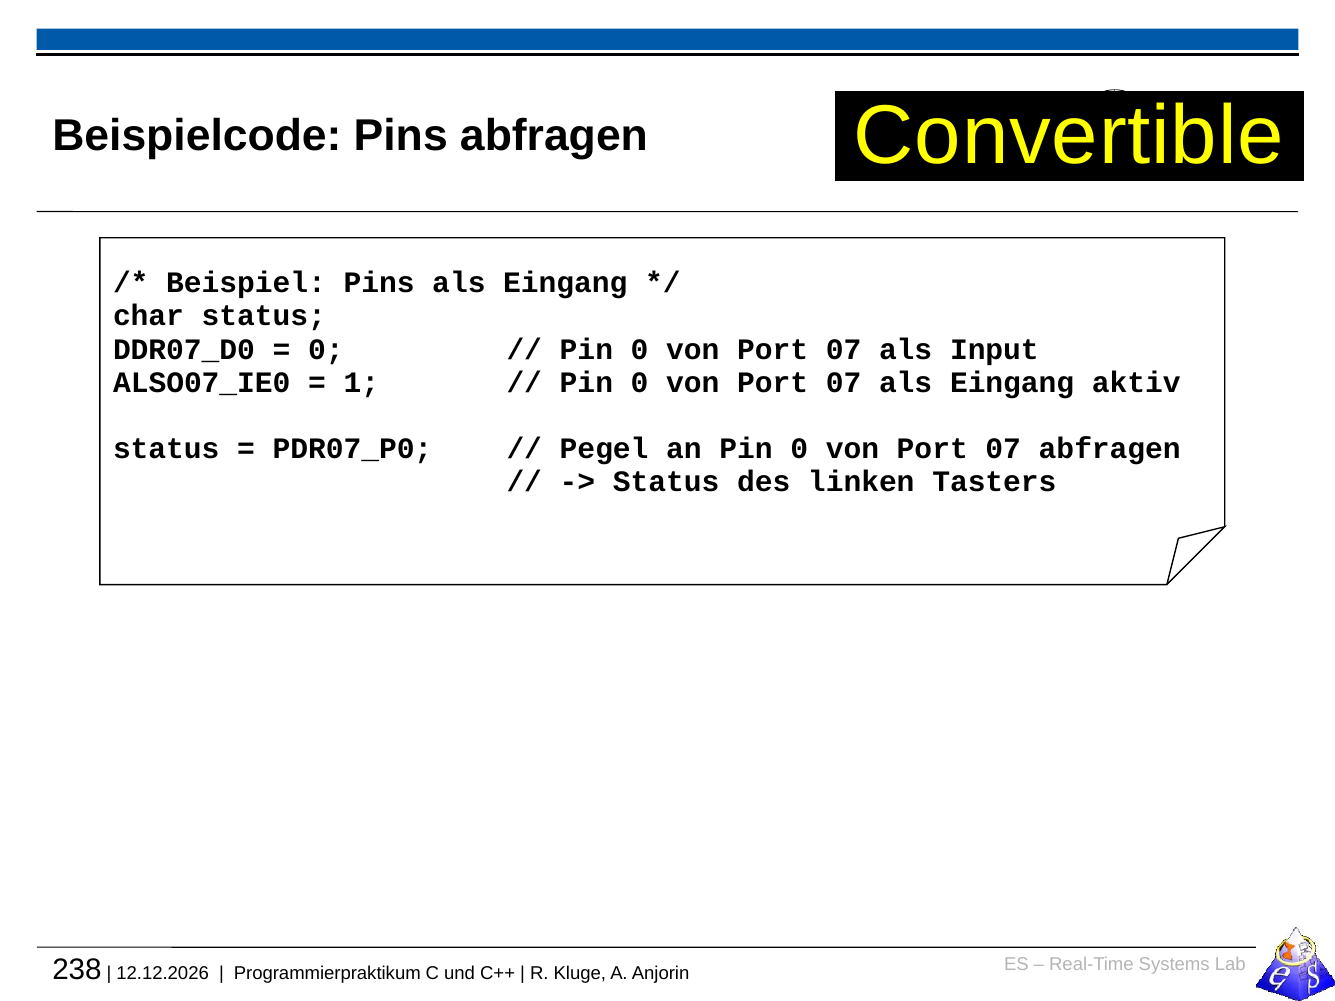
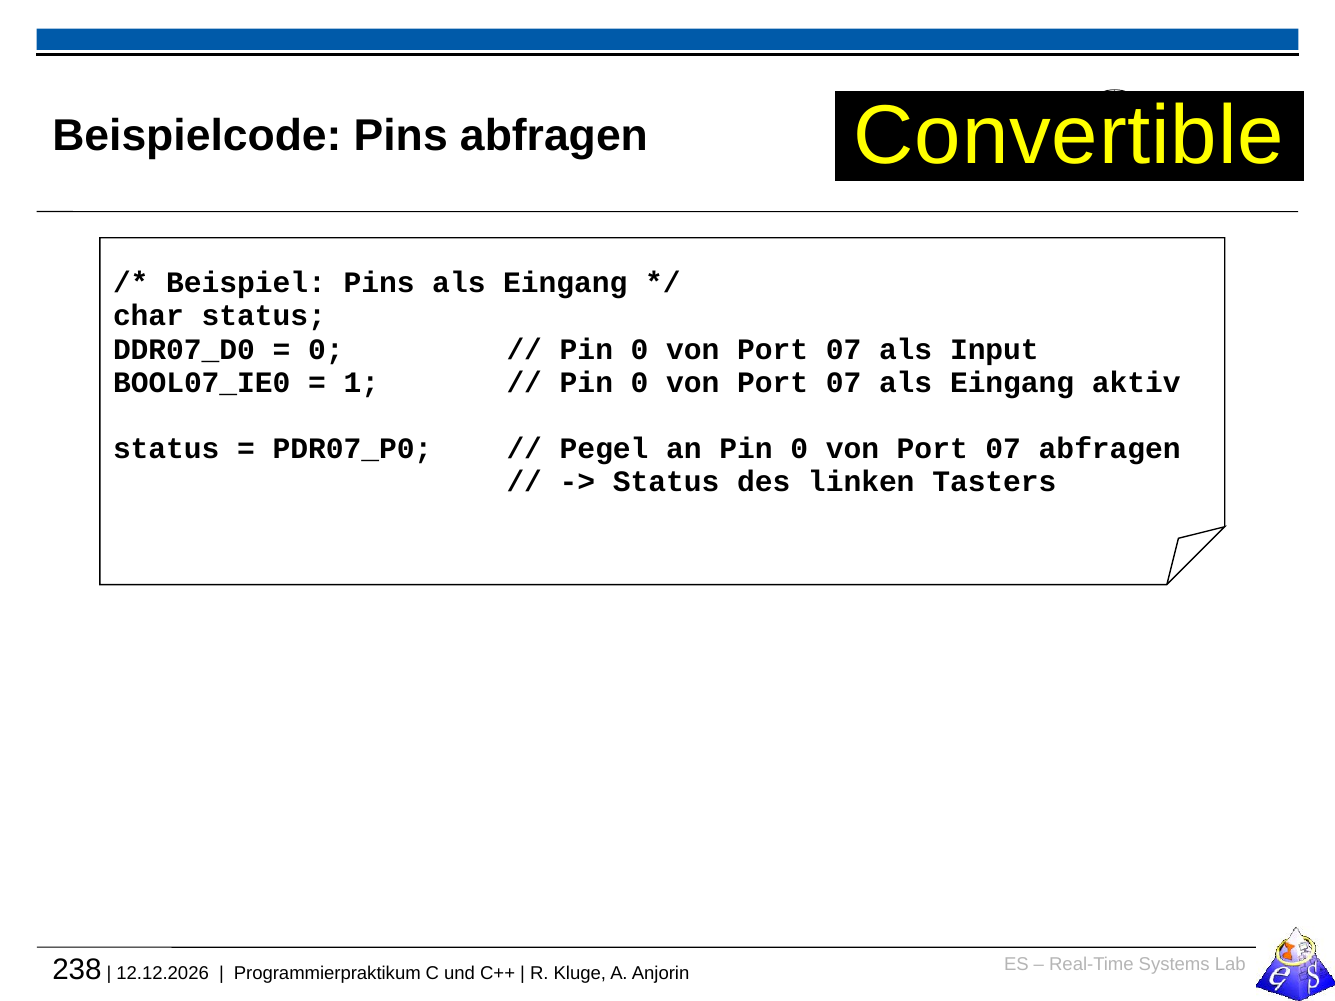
ALSO07_IE0: ALSO07_IE0 -> BOOL07_IE0 (202, 382)
